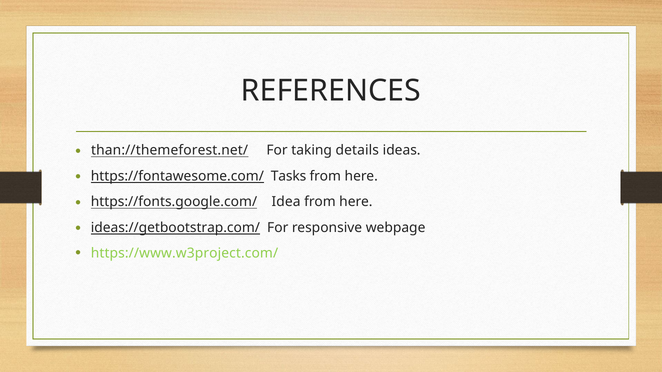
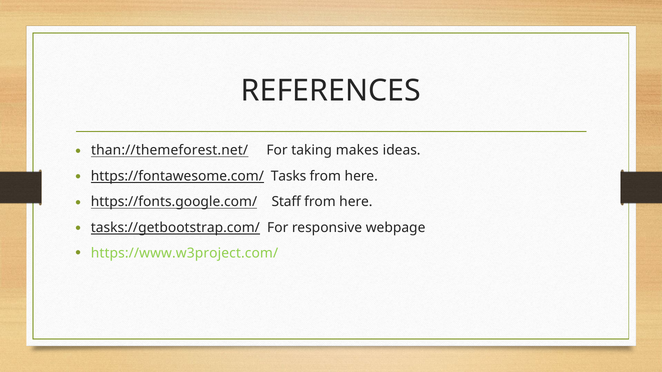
details: details -> makes (357, 151)
Idea: Idea -> Staff (286, 202)
ideas://getbootstrap.com/: ideas://getbootstrap.com/ -> tasks://getbootstrap.com/ (175, 228)
